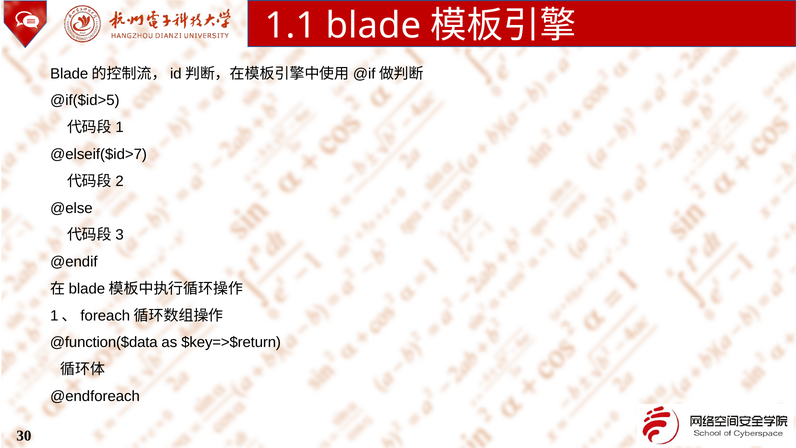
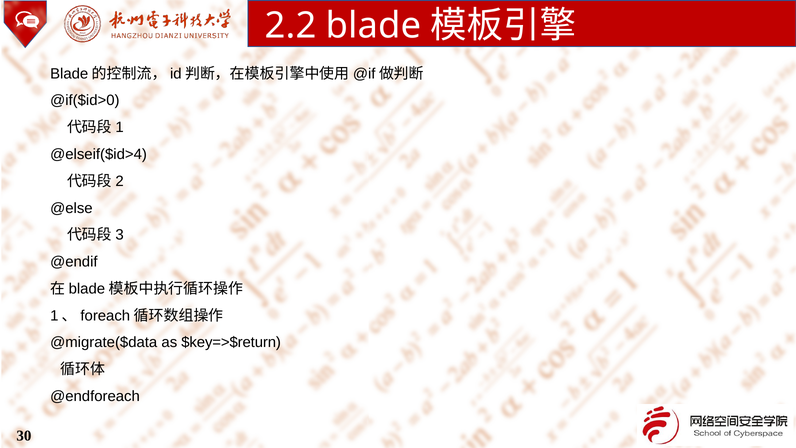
1.1: 1.1 -> 2.2 (291, 26)
@if($id>5: @if($id>5 -> @if($id>0 (85, 101)
@elseif($id>7: @elseif($id>7 -> @elseif($id>4 (99, 154)
@function($data: @function($data -> @migrate($data (104, 342)
